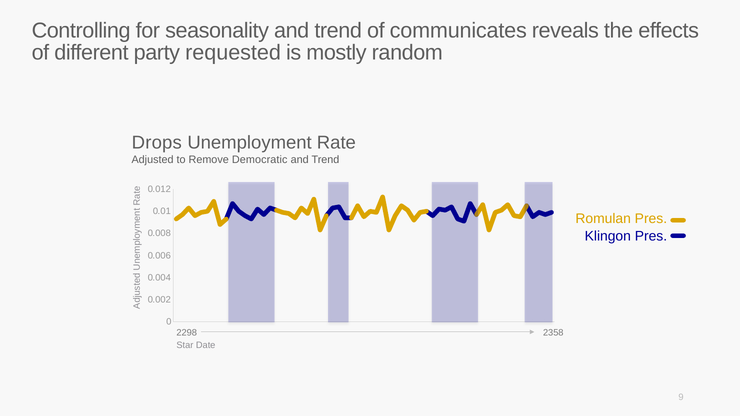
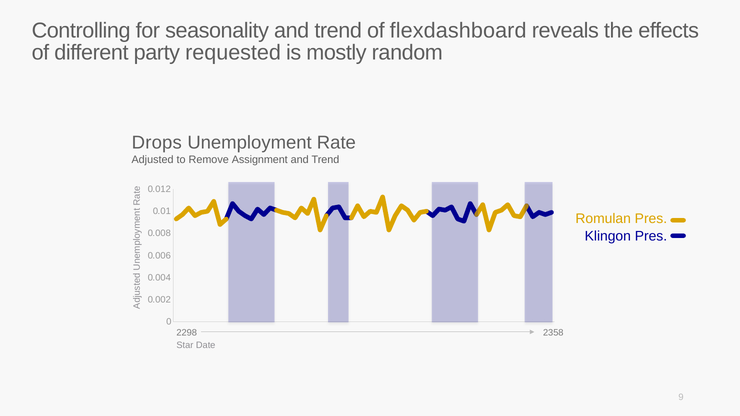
communicates: communicates -> flexdashboard (458, 30)
Democratic: Democratic -> Assignment (260, 160)
